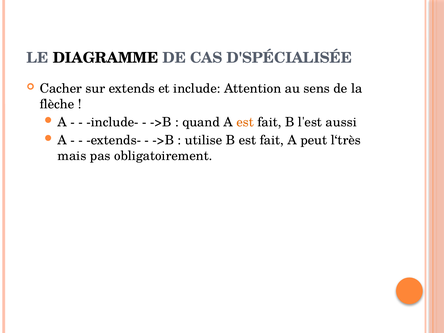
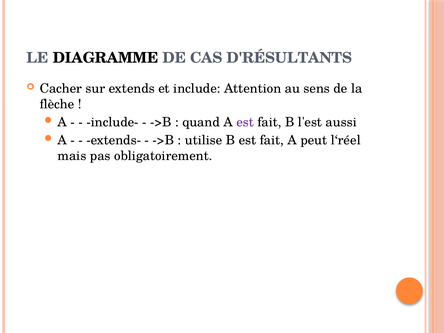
D'SPÉCIALISÉE: D'SPÉCIALISÉE -> D'RÉSULTANTS (289, 58)
est colour: orange -> purple (245, 122)
l‘très: l‘très -> l‘réel (346, 140)
